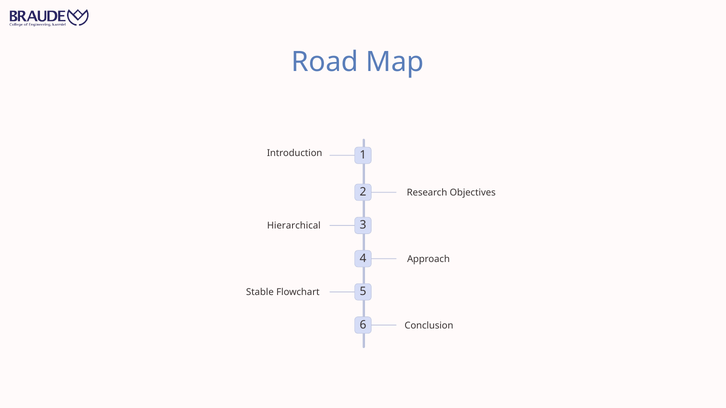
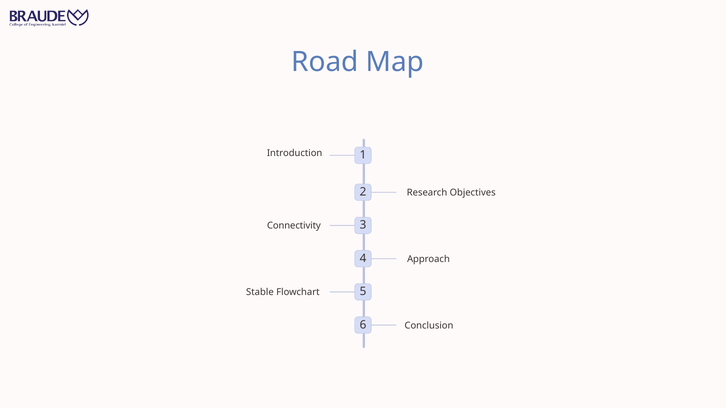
Hierarchical: Hierarchical -> Connectivity (294, 226)
